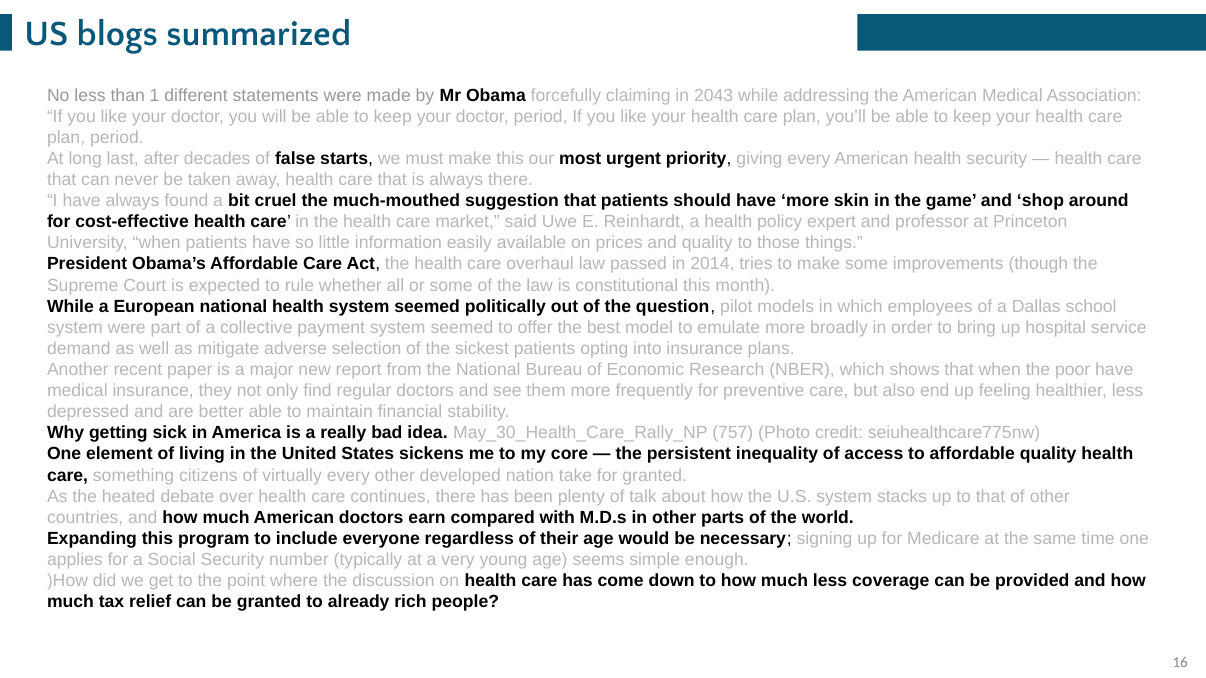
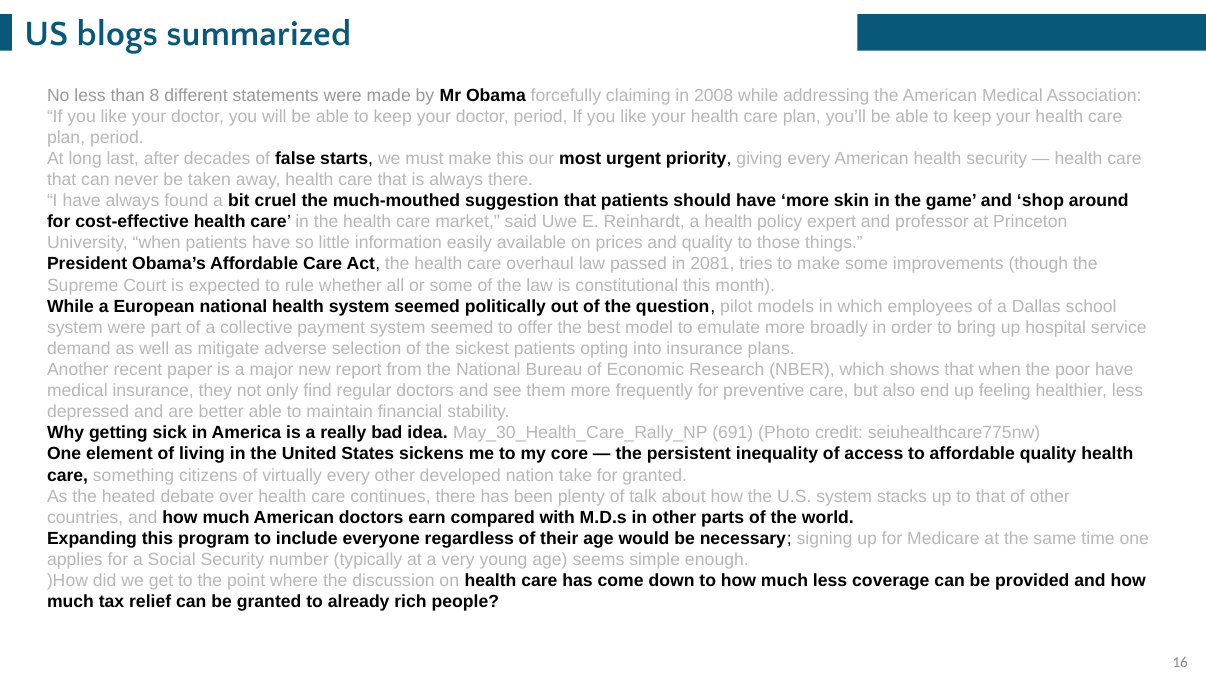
1: 1 -> 8 (155, 95)
2043: 2043 -> 2008 (714, 95)
2014: 2014 -> 2081 (712, 264)
757: 757 -> 691 (733, 433)
